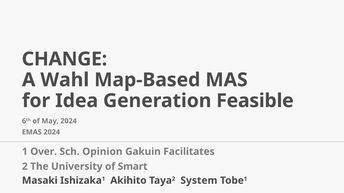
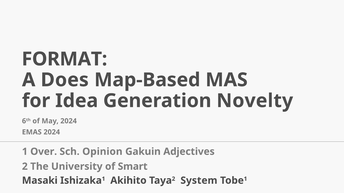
CHANGE: CHANGE -> FORMAT (64, 59)
Wahl: Wahl -> Does (65, 80)
Feasible: Feasible -> Novelty (255, 101)
Facilitates: Facilitates -> Adjectives (189, 152)
